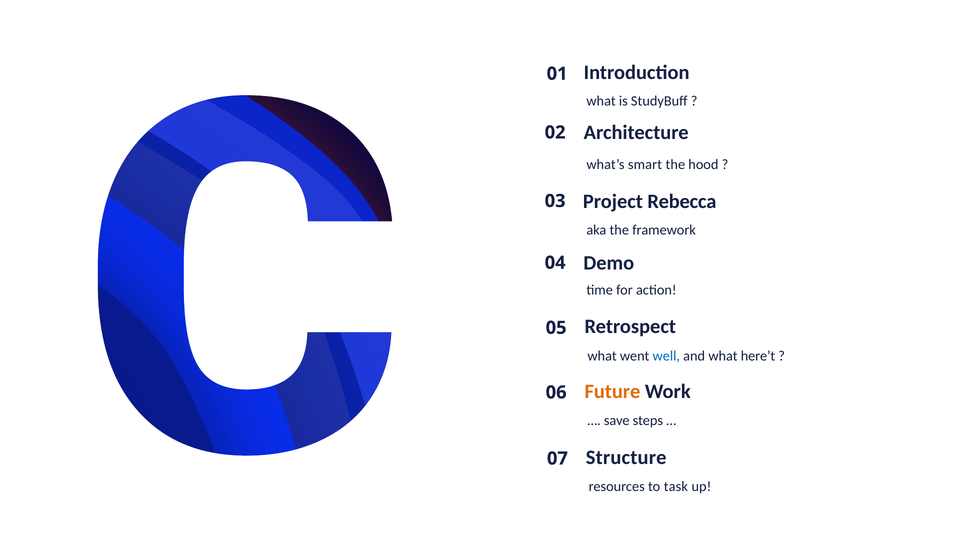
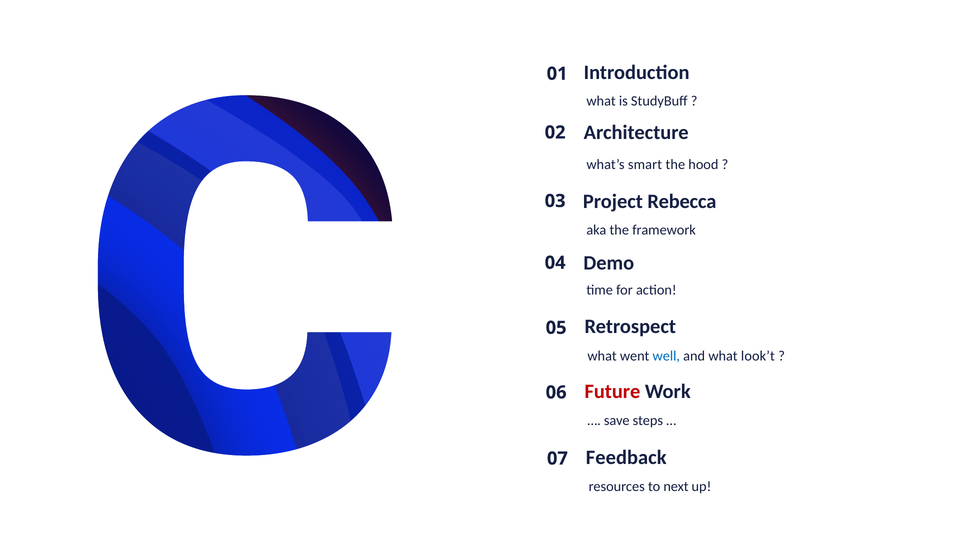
here’t: here’t -> look’t (758, 356)
Future colour: orange -> red (612, 392)
Structure: Structure -> Feedback (626, 458)
task: task -> next (676, 487)
